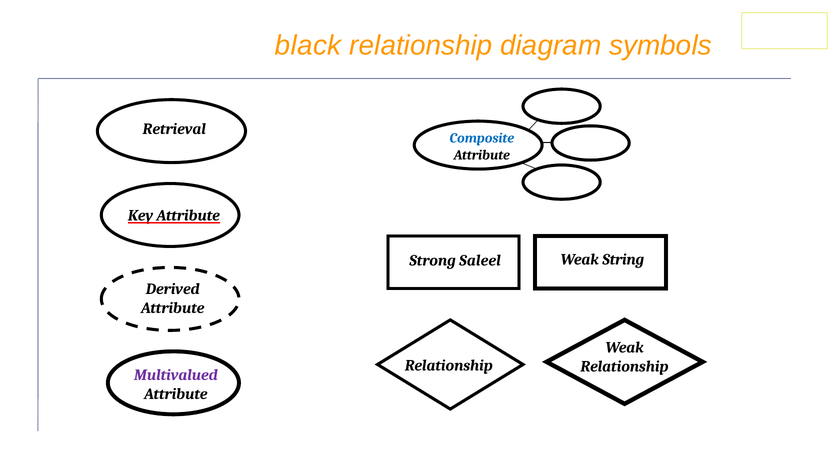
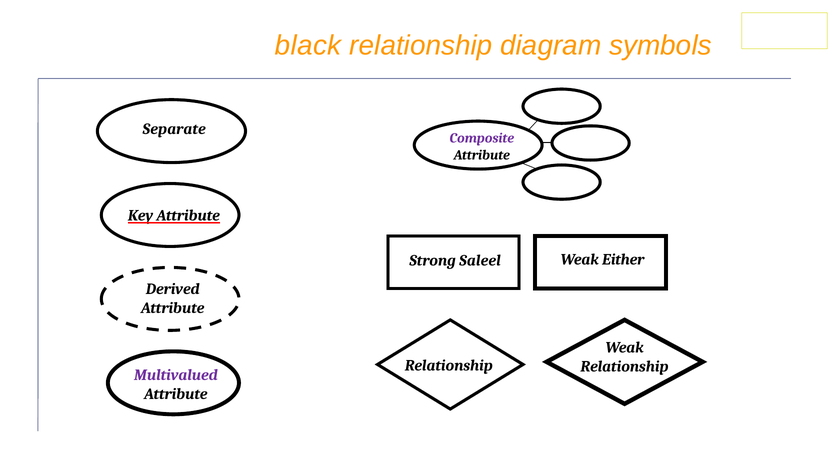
Retrieval: Retrieval -> Separate (174, 129)
Composite colour: blue -> purple (482, 138)
String: String -> Either (623, 260)
